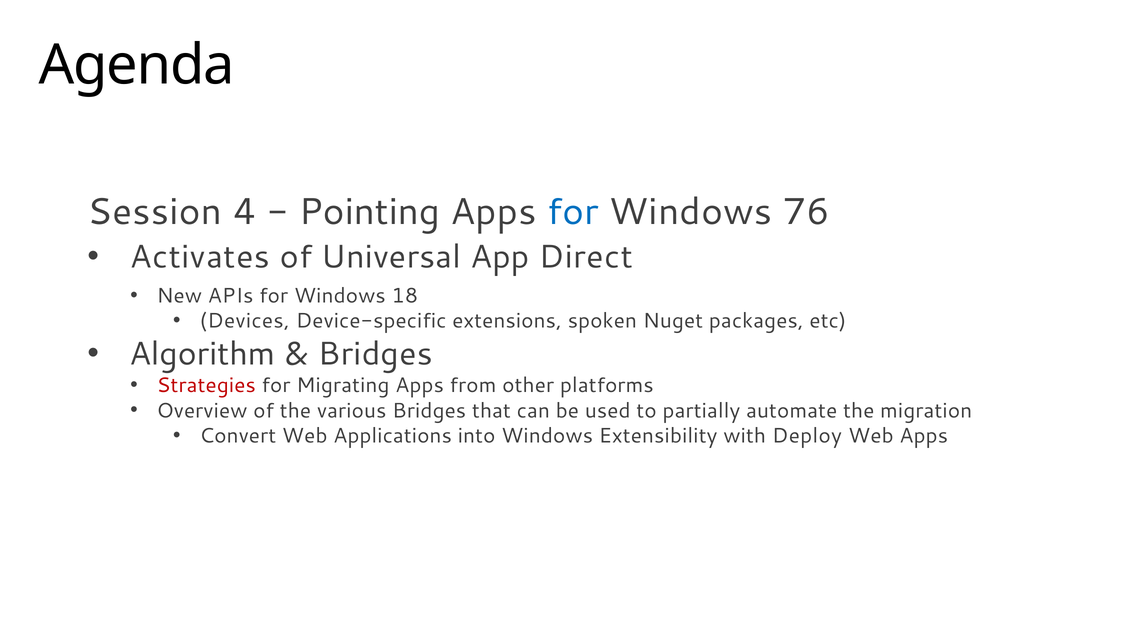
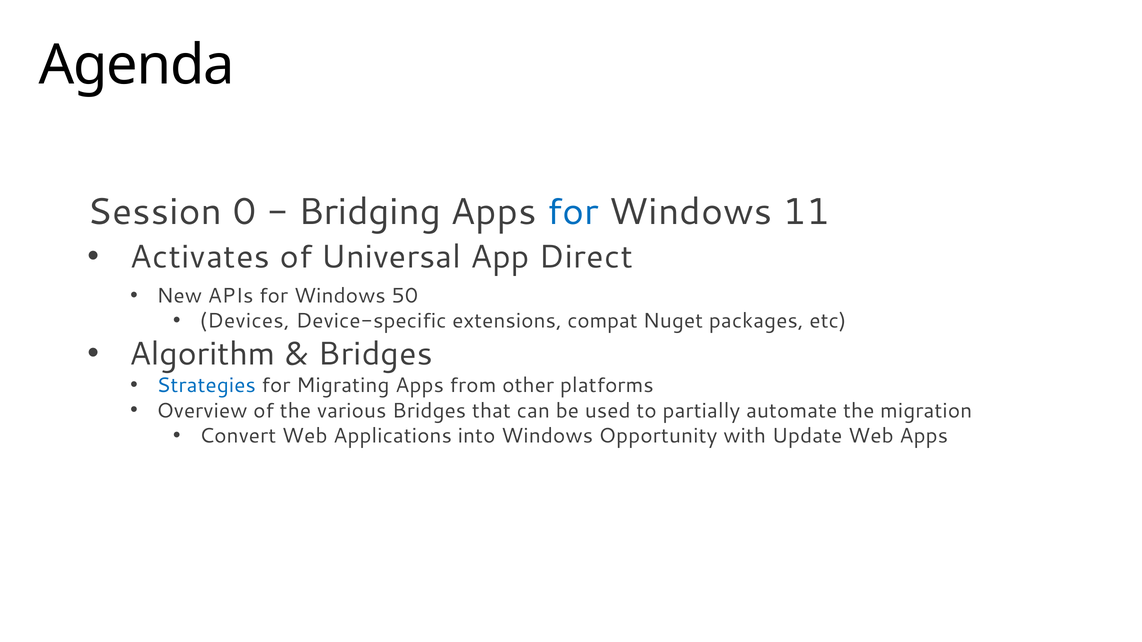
4: 4 -> 0 (244, 212)
Pointing: Pointing -> Bridging (370, 212)
76: 76 -> 11 (806, 212)
18: 18 -> 50 (405, 296)
spoken: spoken -> compat (602, 321)
Strategies colour: red -> blue (206, 386)
Extensibility: Extensibility -> Opportunity (658, 436)
Deploy: Deploy -> Update (807, 436)
